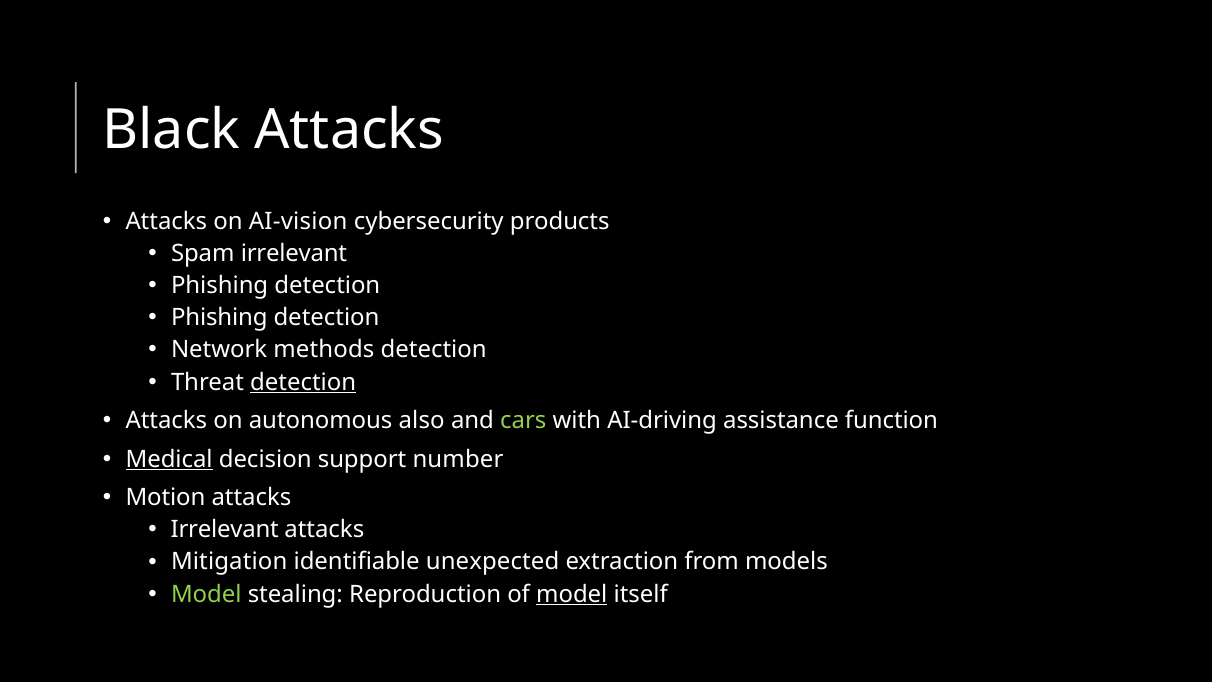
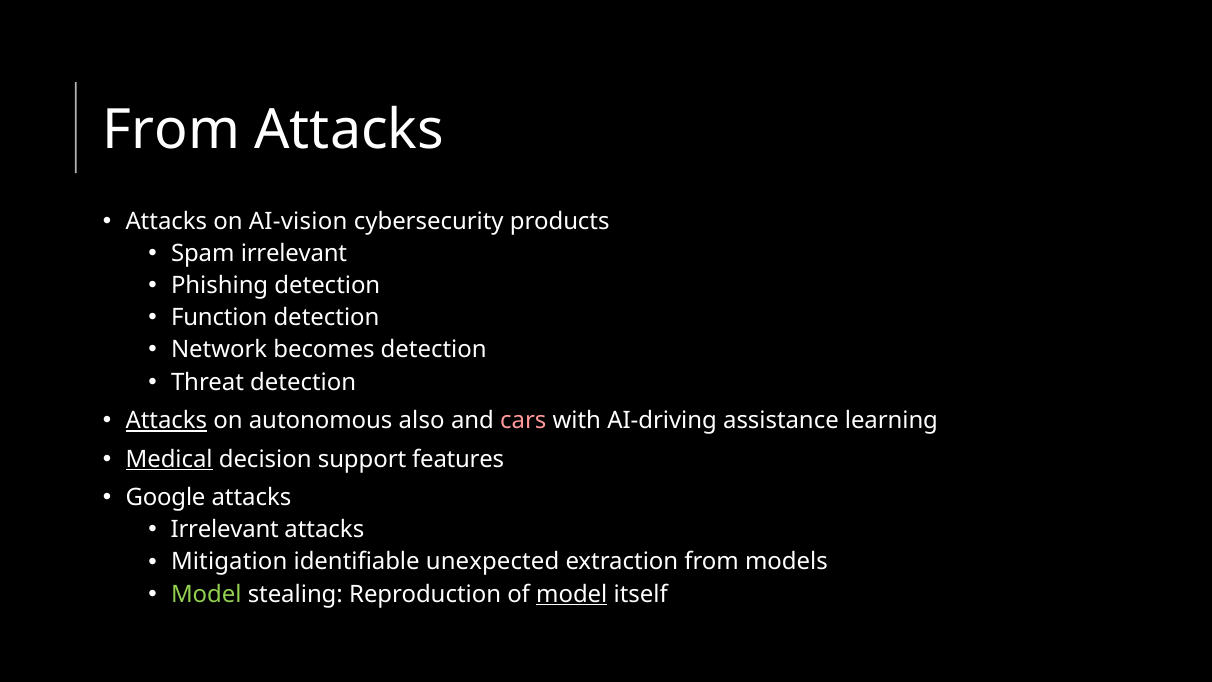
Black: Black -> From (171, 130)
Phishing: Phishing -> Function (219, 318)
methods: methods -> becomes (324, 350)
detection underline: present -> none (303, 382)
Attacks underline: none -> present (166, 420)
cars colour: light green -> pink (523, 420)
function: function -> learning (891, 420)
number: number -> features (458, 459)
Motion: Motion -> Google (166, 498)
